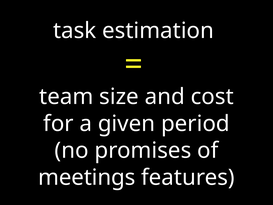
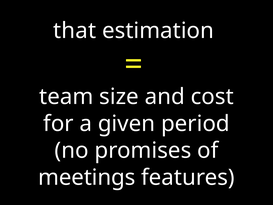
task: task -> that (75, 31)
